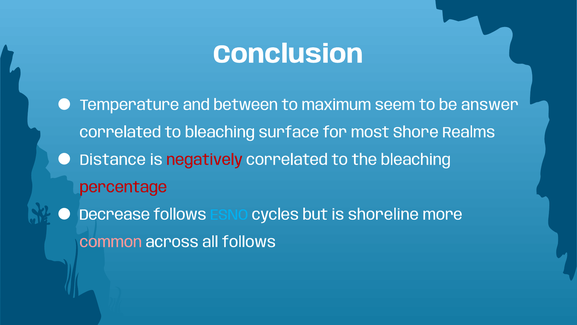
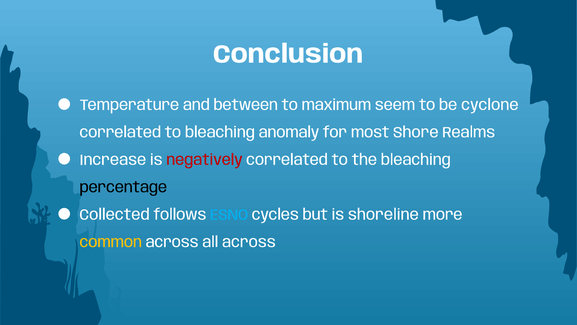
answer: answer -> cyclone (490, 105)
surface: surface -> anomaly (289, 132)
Distance: Distance -> Increase (113, 160)
percentage colour: red -> black (123, 187)
Decrease: Decrease -> Collected (115, 214)
common colour: pink -> yellow (111, 242)
all follows: follows -> across (249, 242)
